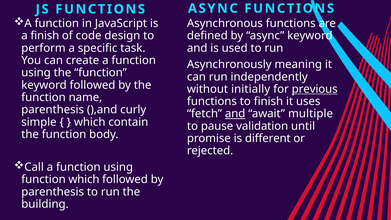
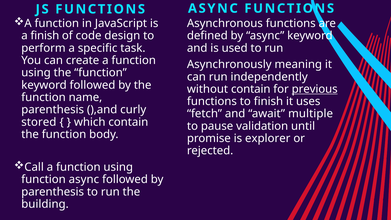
without initially: initially -> contain (251, 89)
and underline: present -> none (235, 114)
simple: simple -> stored (39, 122)
different: different -> explorer (268, 138)
function which: which -> async (84, 179)
